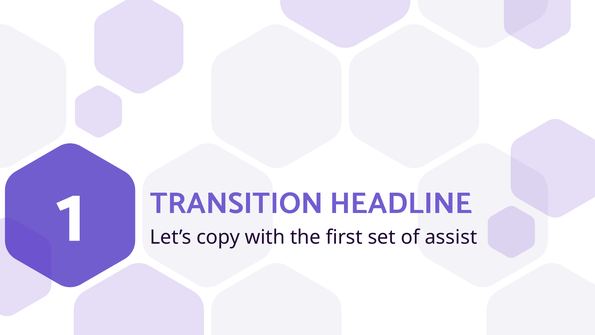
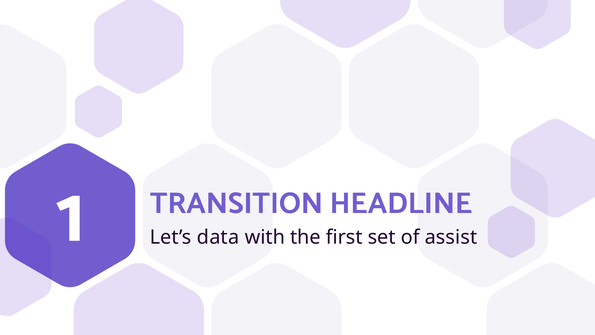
copy: copy -> data (218, 237)
